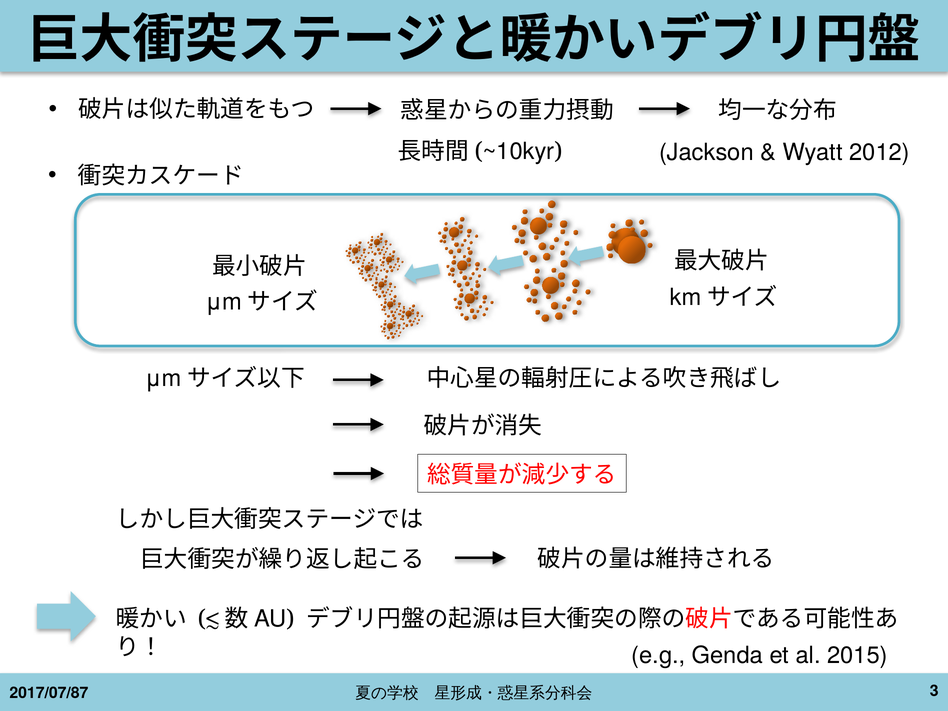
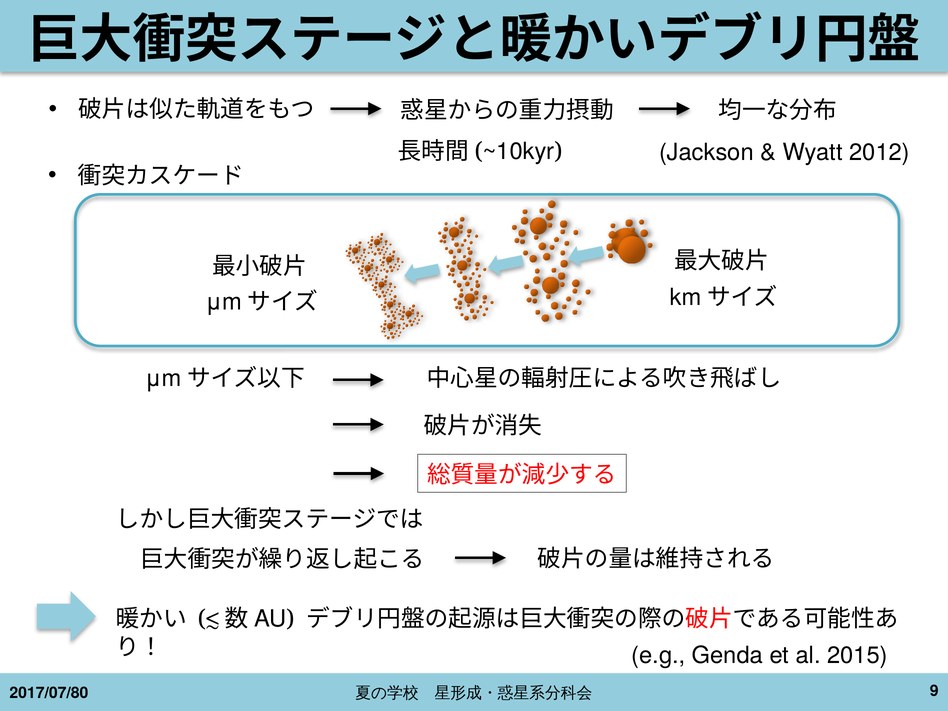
3: 3 -> 9 (934, 691)
2017/07/87: 2017/07/87 -> 2017/07/80 (49, 693)
